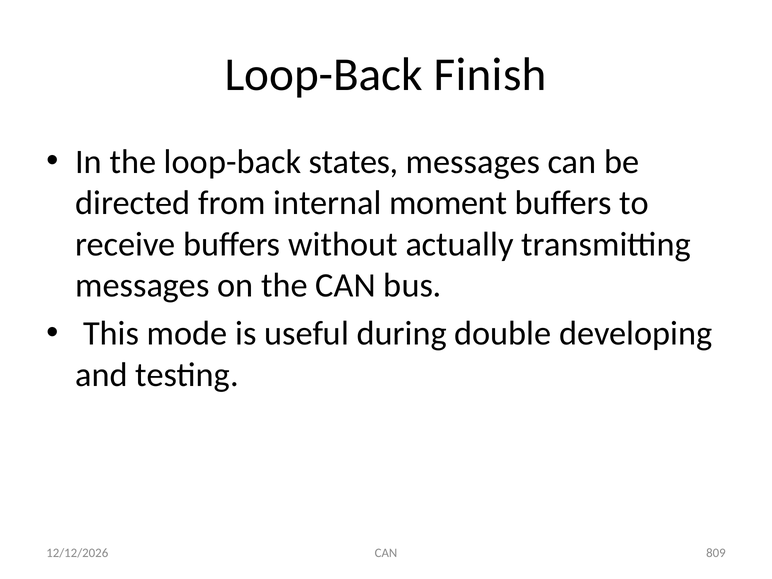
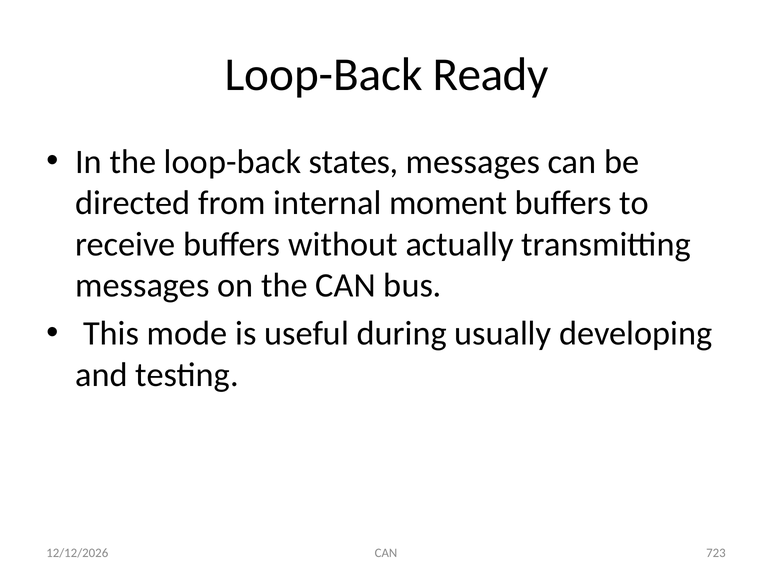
Finish: Finish -> Ready (490, 75)
double: double -> usually (503, 334)
809: 809 -> 723 (716, 553)
